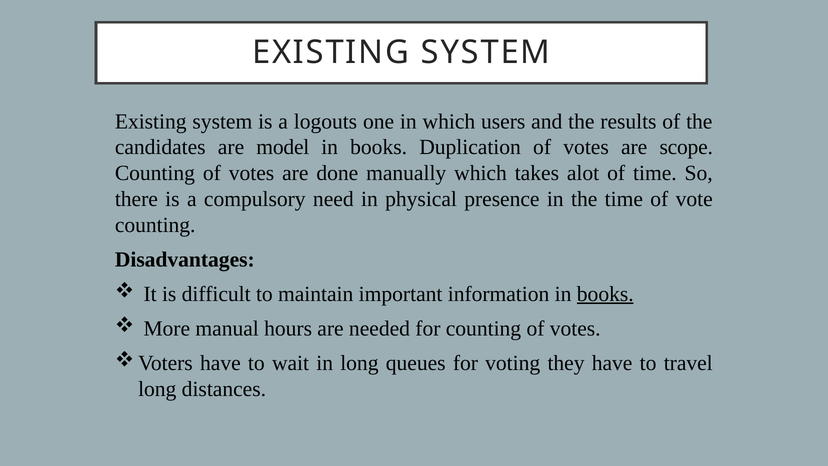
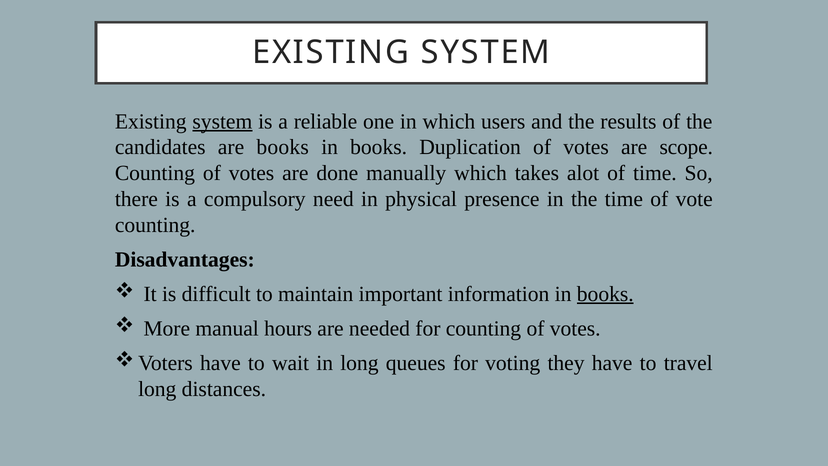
system underline: none -> present (222, 121)
logouts: logouts -> reliable (326, 121)
are model: model -> books (283, 147)
